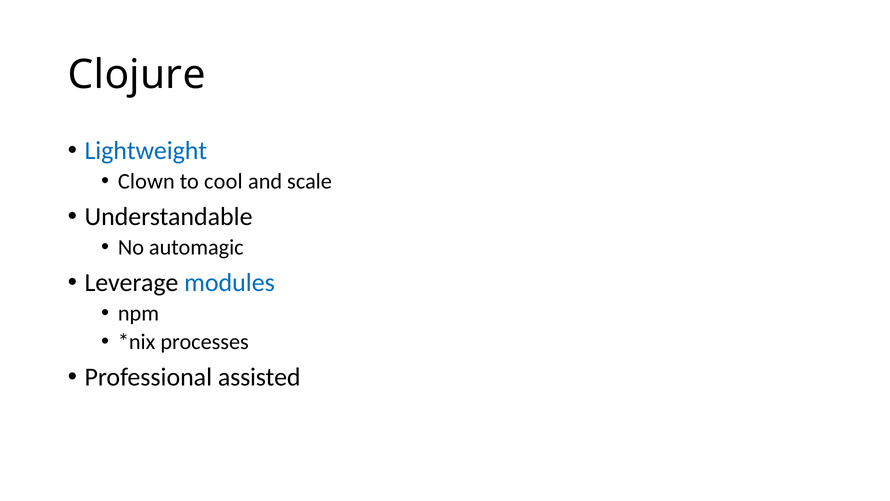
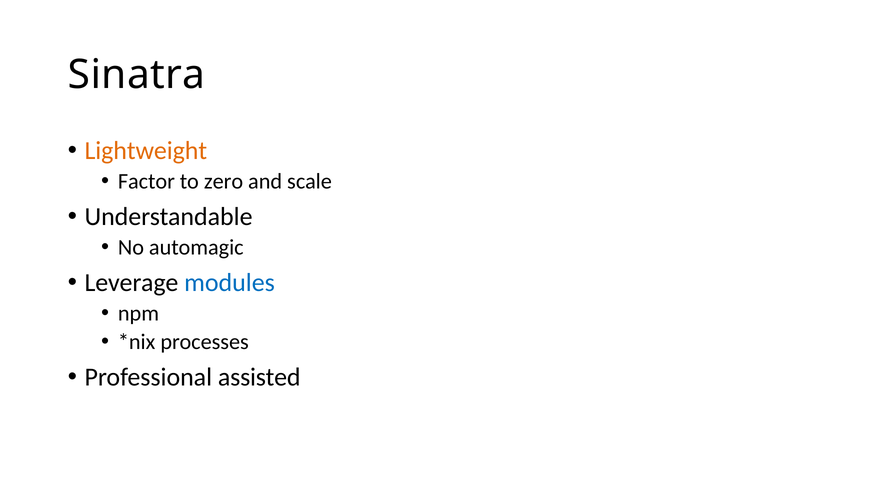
Clojure: Clojure -> Sinatra (137, 75)
Lightweight colour: blue -> orange (146, 150)
Clown: Clown -> Factor (146, 181)
cool: cool -> zero (224, 181)
